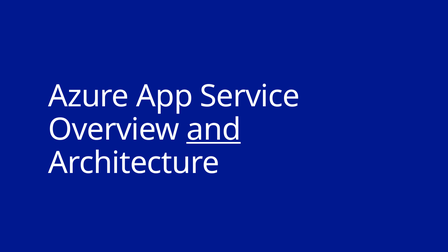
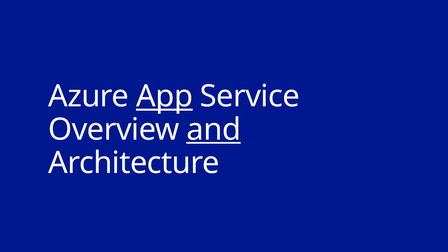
App underline: none -> present (165, 96)
